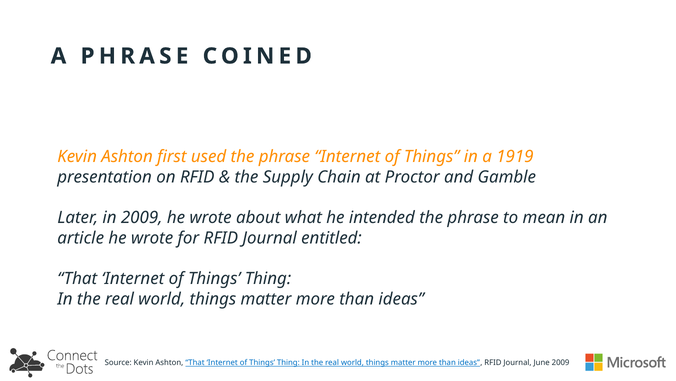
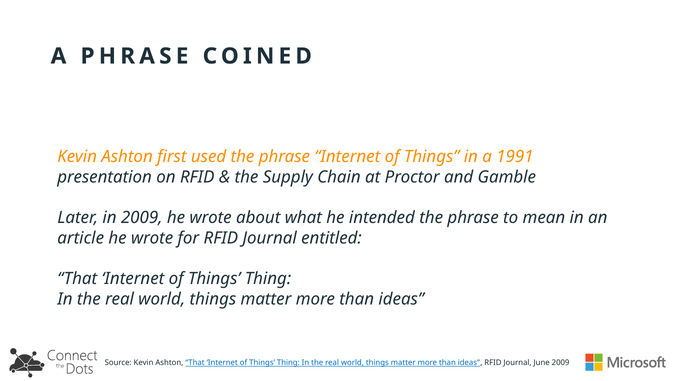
1919: 1919 -> 1991 (515, 157)
